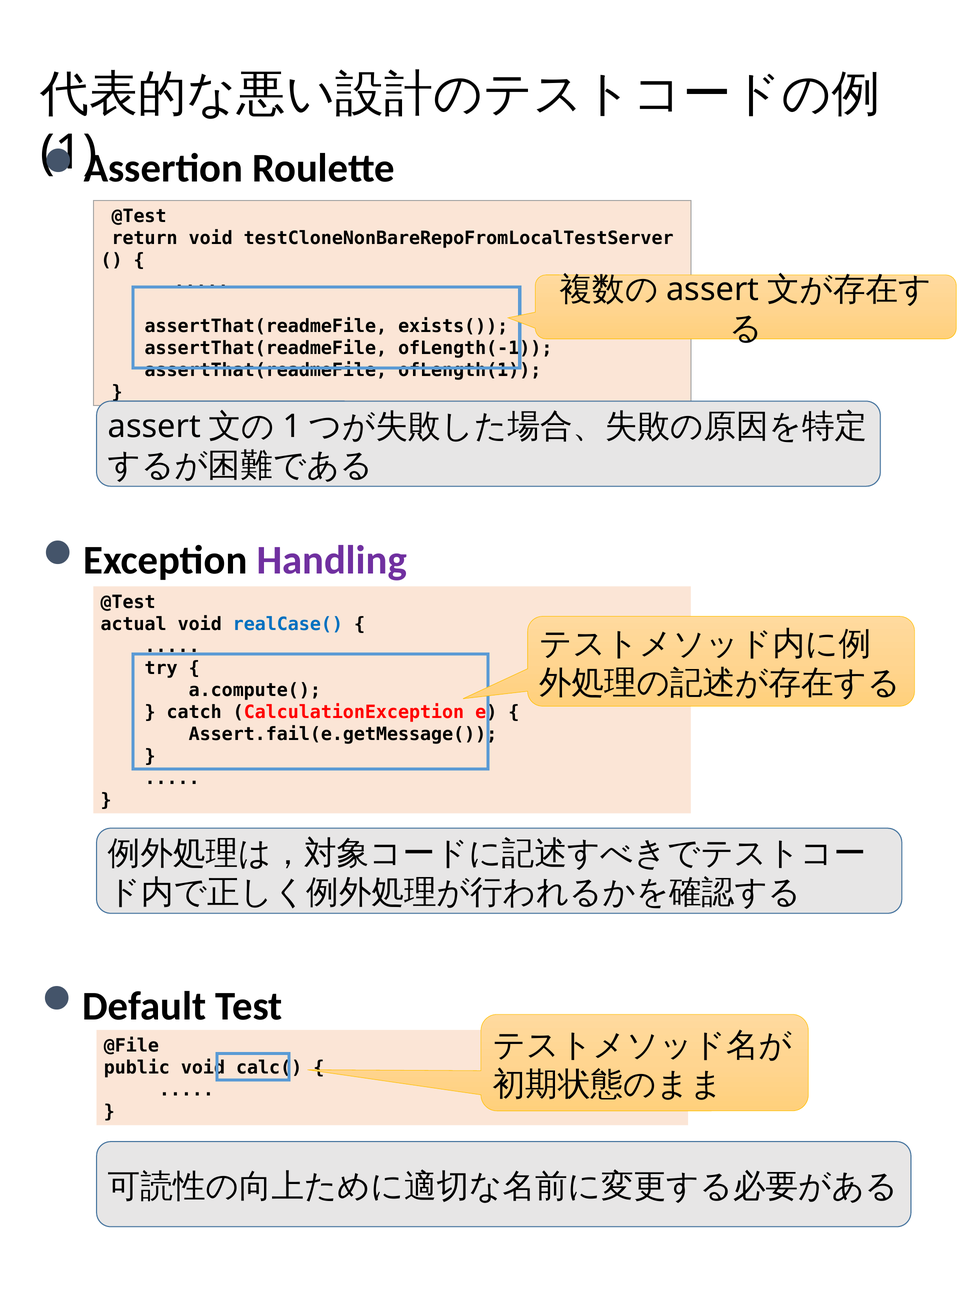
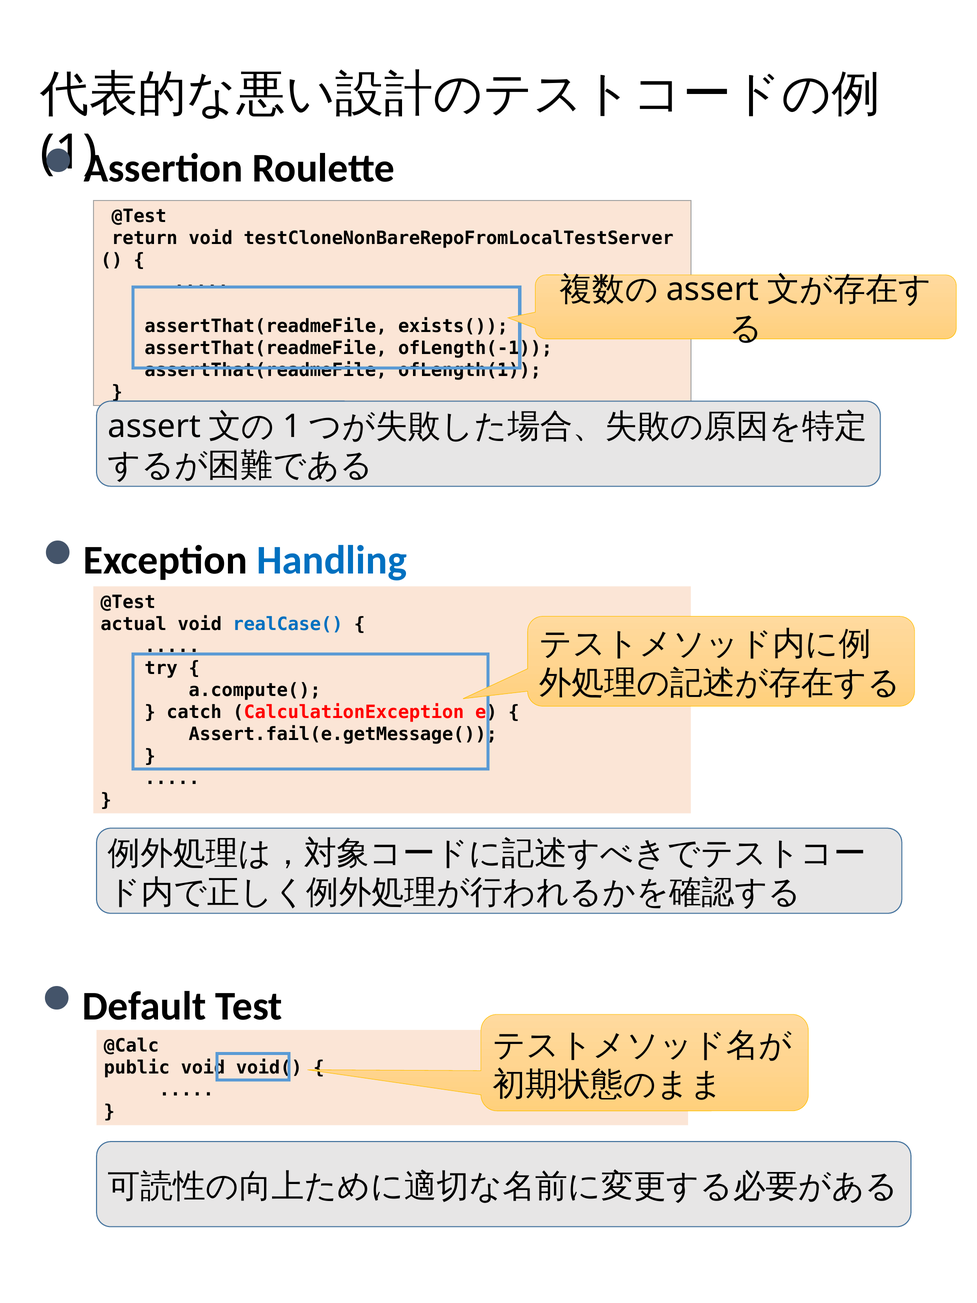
Handling colour: purple -> blue (332, 560)
@File: @File -> @Calc (131, 1046)
calc(: calc( -> void( (269, 1068)
